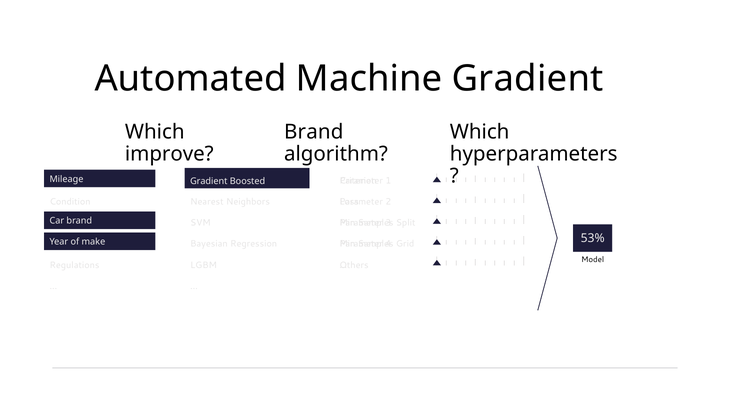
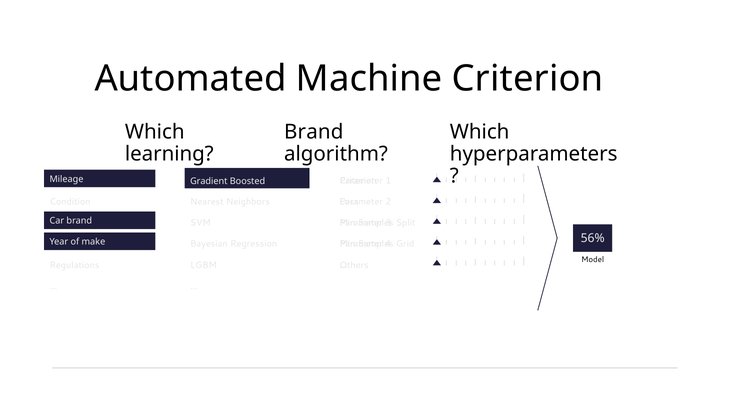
Machine Gradient: Gradient -> Criterion (528, 79)
improve: improve -> learning (169, 154)
53%: 53% -> 56% (593, 238)
